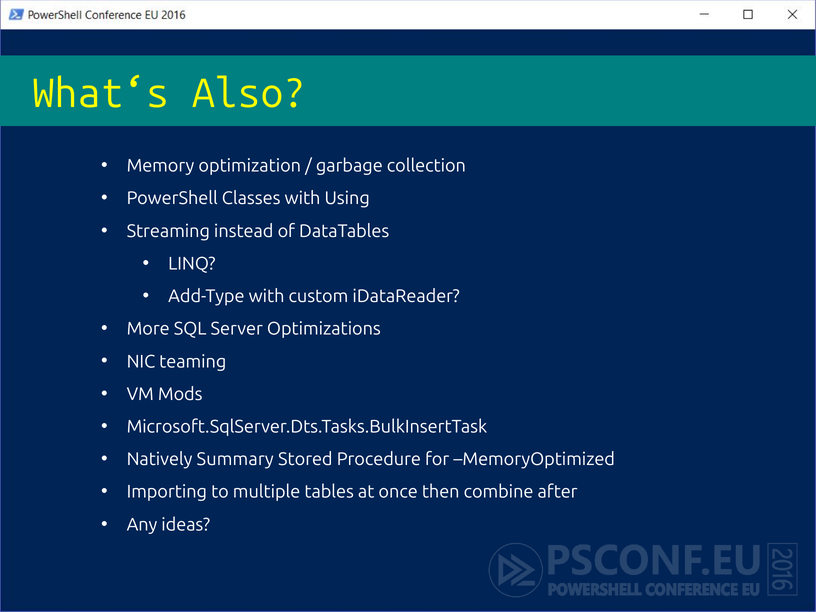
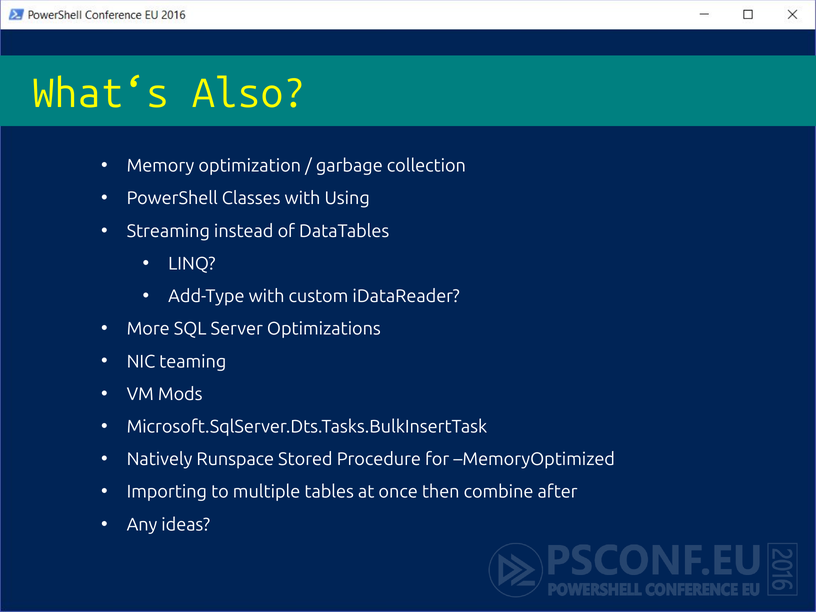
Summary: Summary -> Runspace (235, 459)
